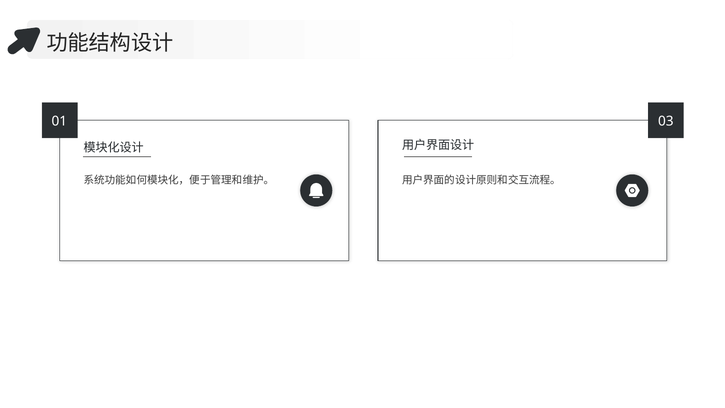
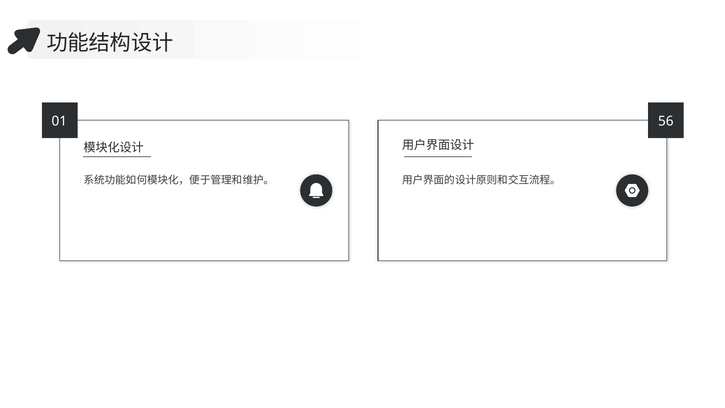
03: 03 -> 56 (666, 121)
